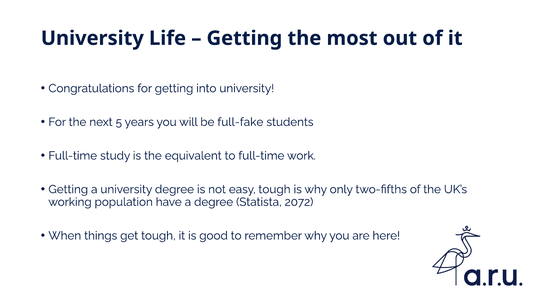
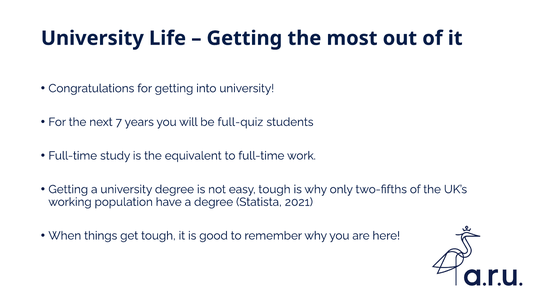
5: 5 -> 7 (119, 122)
full-fake: full-fake -> full-quiz (240, 122)
2072: 2072 -> 2021 (299, 202)
